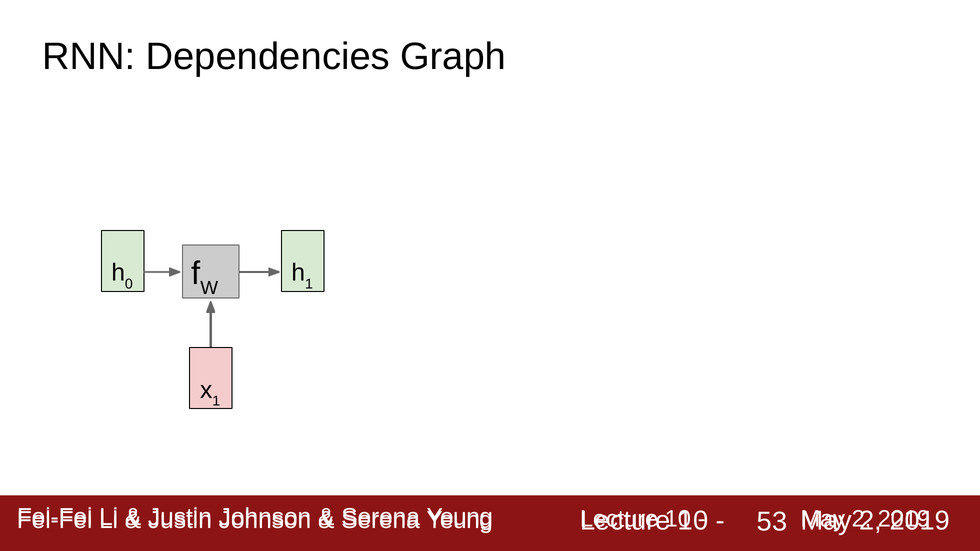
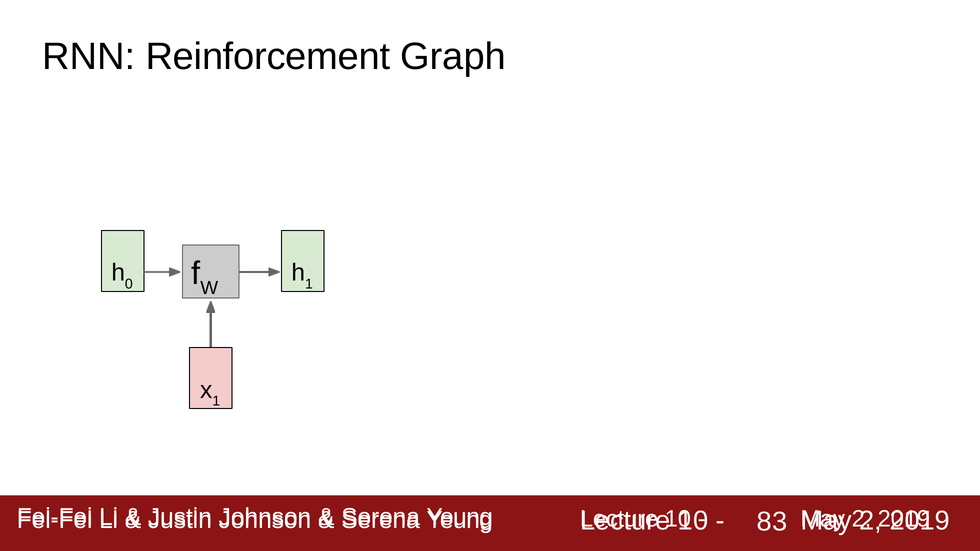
Dependencies: Dependencies -> Reinforcement (268, 57)
53: 53 -> 83 (772, 522)
